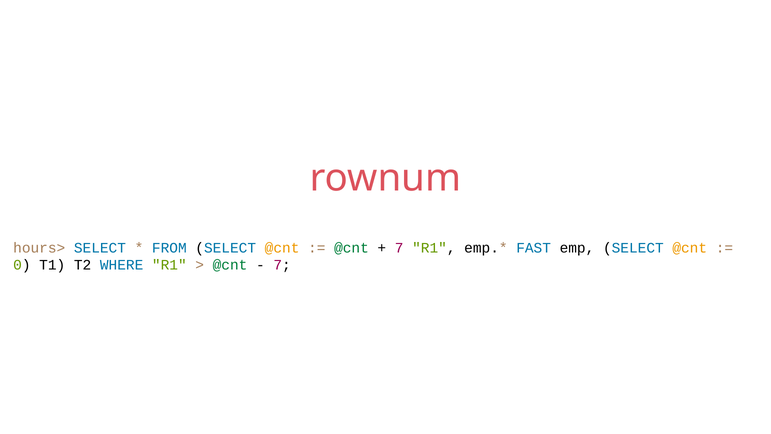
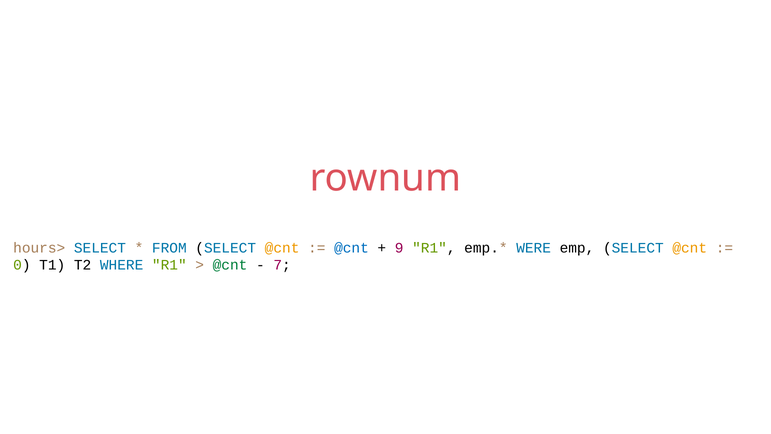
@cnt colour: green -> blue (351, 248)
7: 7 -> 9 (399, 248)
FAST: FAST -> WERE (534, 248)
